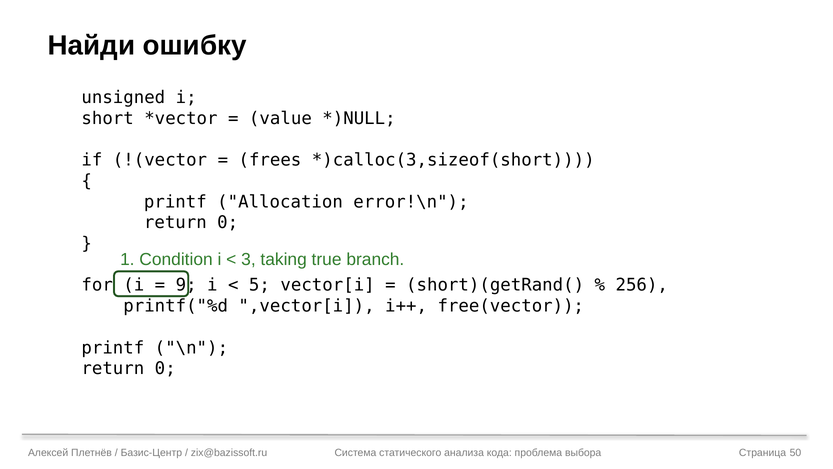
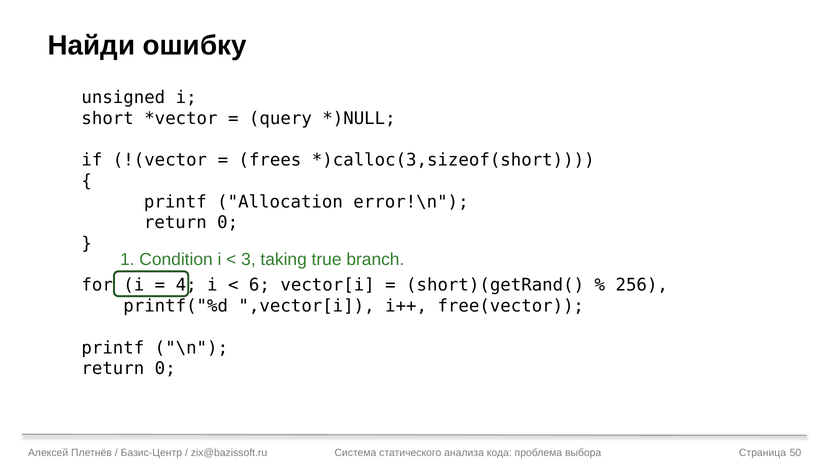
value: value -> query (280, 118)
9: 9 -> 4 (186, 285)
5: 5 -> 6 (259, 285)
